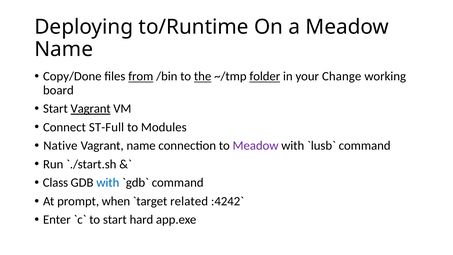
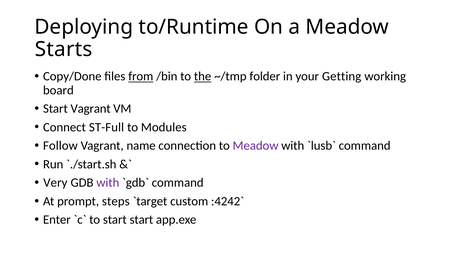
Name: Name -> Starts (64, 49)
folder underline: present -> none (265, 76)
Change: Change -> Getting (342, 76)
Vagrant underline: present -> none (91, 109)
Native: Native -> Follow (60, 146)
Class: Class -> Very (55, 183)
with colour: blue -> purple (108, 183)
when: when -> steps (116, 201)
related: related -> custom (189, 201)
start hard: hard -> start (141, 220)
